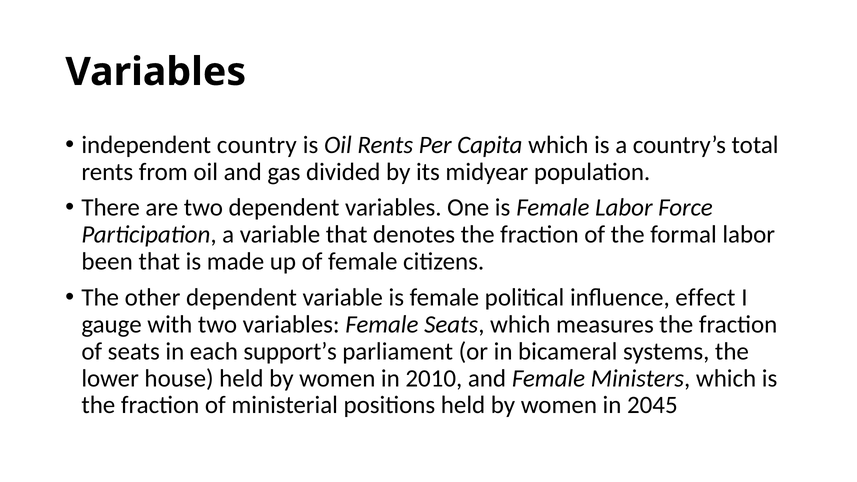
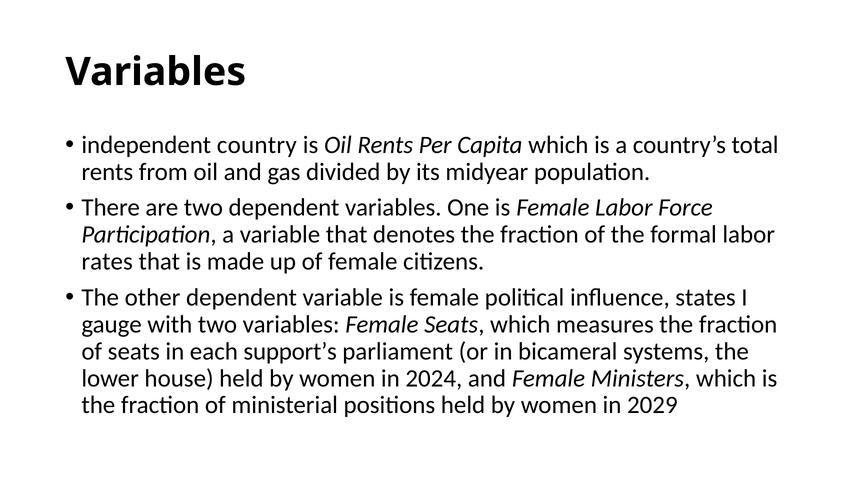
been: been -> rates (107, 262)
effect: effect -> states (705, 297)
2010: 2010 -> 2024 (434, 378)
2045: 2045 -> 2029 (652, 405)
